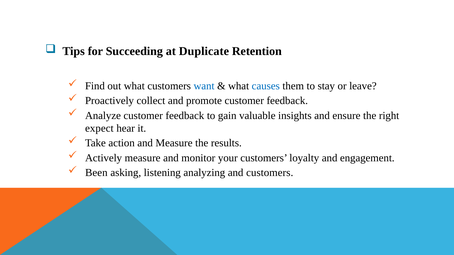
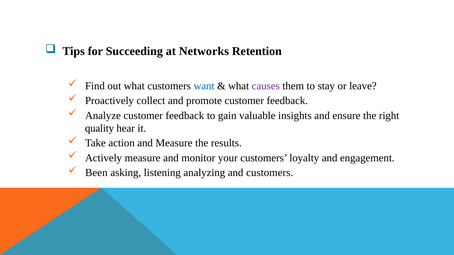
Duplicate: Duplicate -> Networks (204, 51)
causes colour: blue -> purple (266, 86)
expect: expect -> quality (99, 129)
